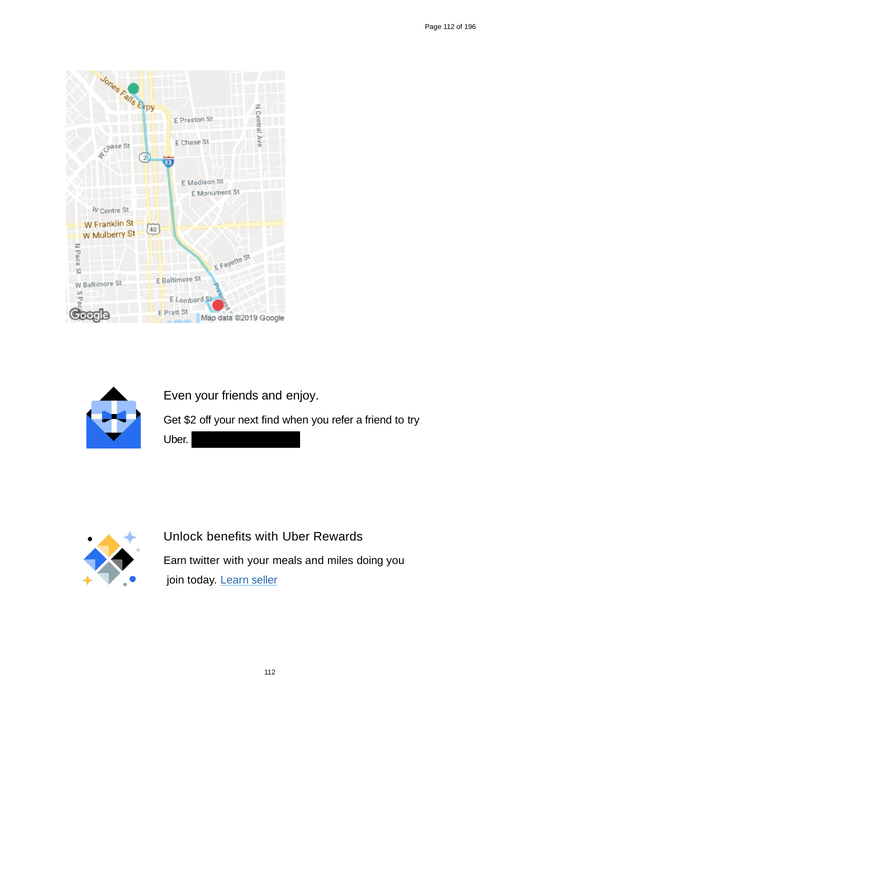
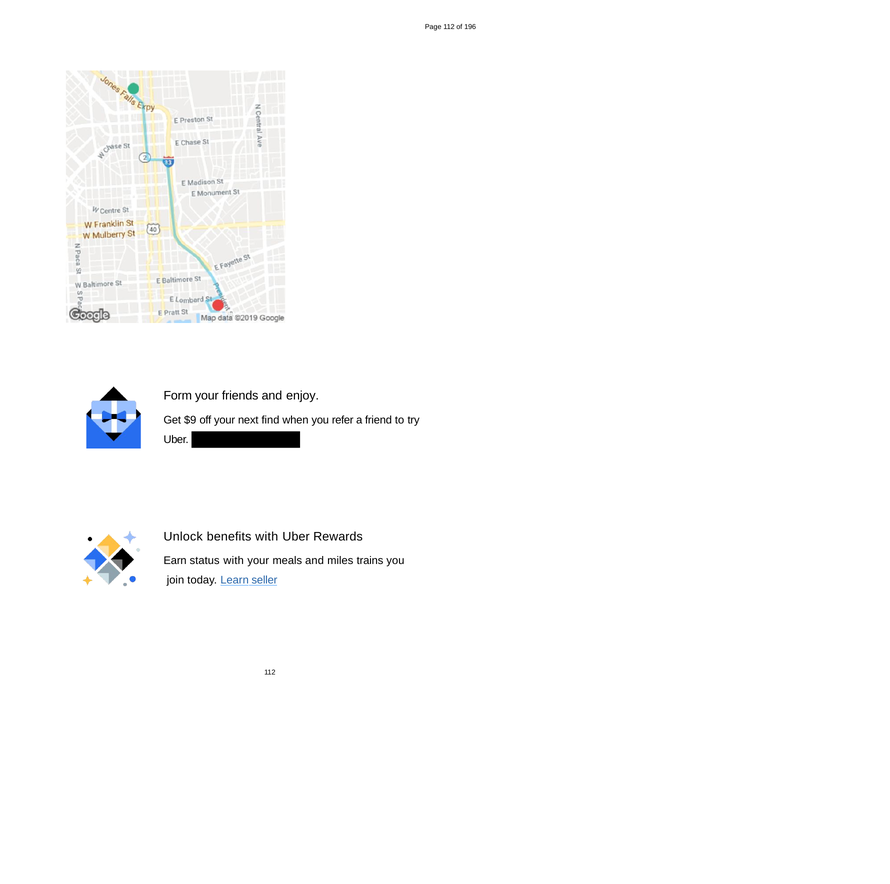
Even: Even -> Form (178, 396)
$2: $2 -> $9 (190, 420)
twitter: twitter -> status (205, 561)
doing: doing -> trains (370, 561)
